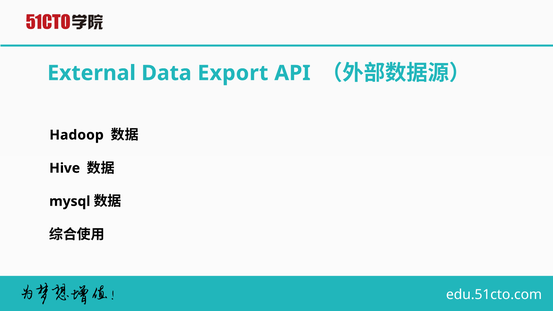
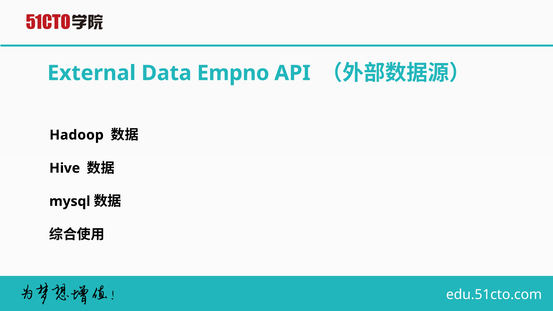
Export: Export -> Empno (233, 73)
